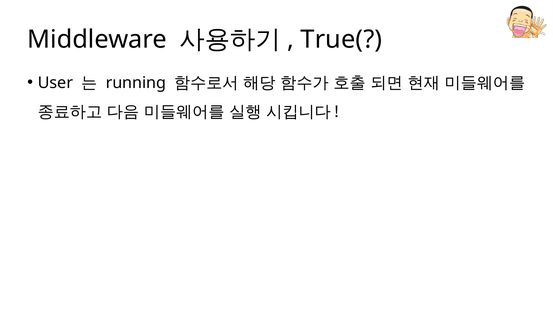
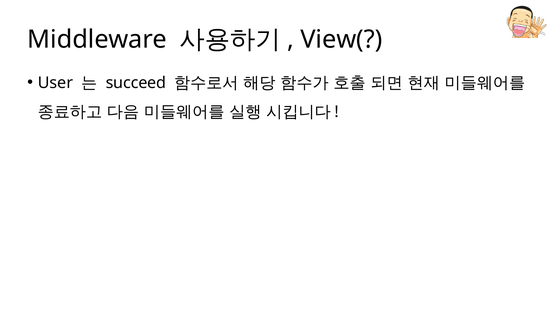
True(: True( -> View( (341, 40)
running: running -> succeed (136, 83)
